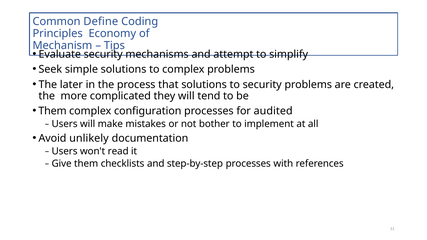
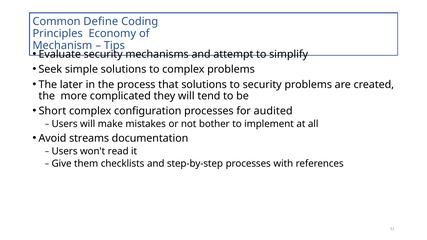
Them: Them -> Short (52, 111)
unlikely: unlikely -> streams (89, 139)
